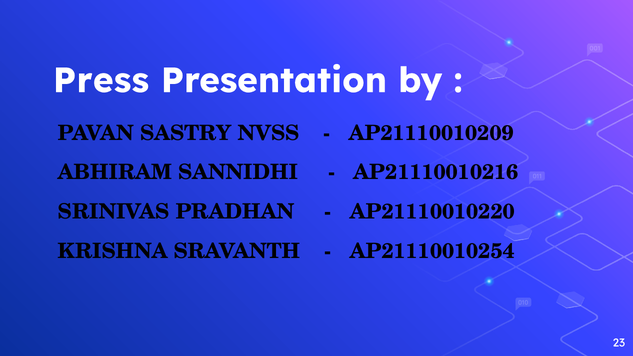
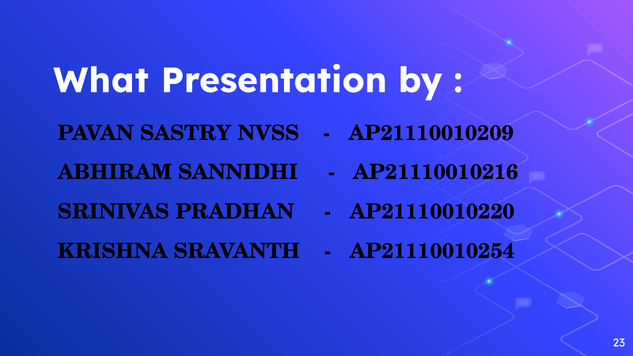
Press: Press -> What (101, 81)
